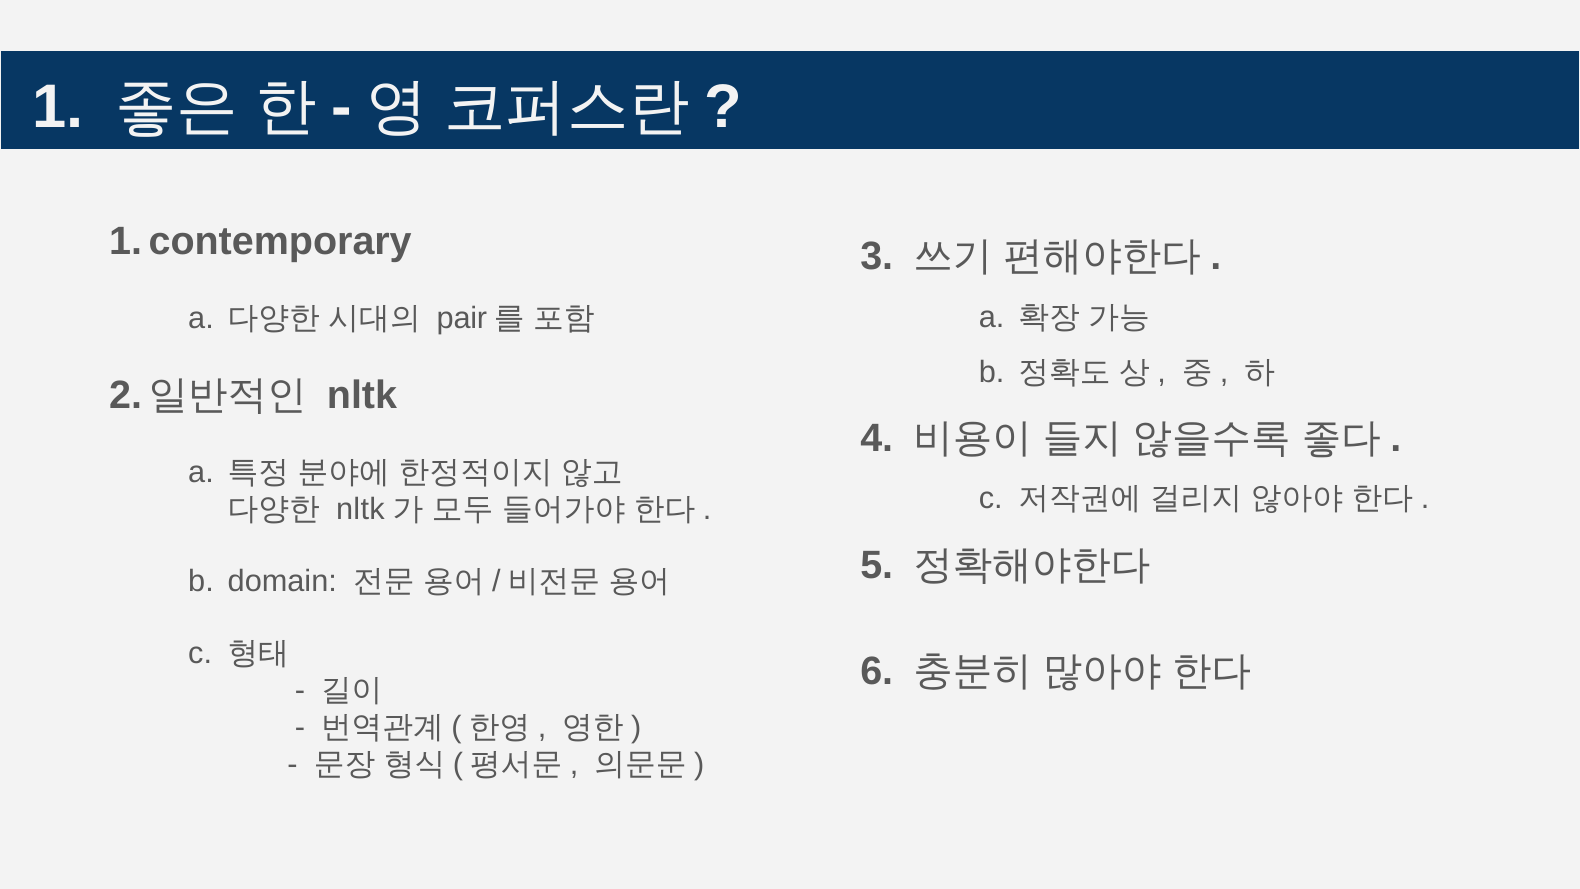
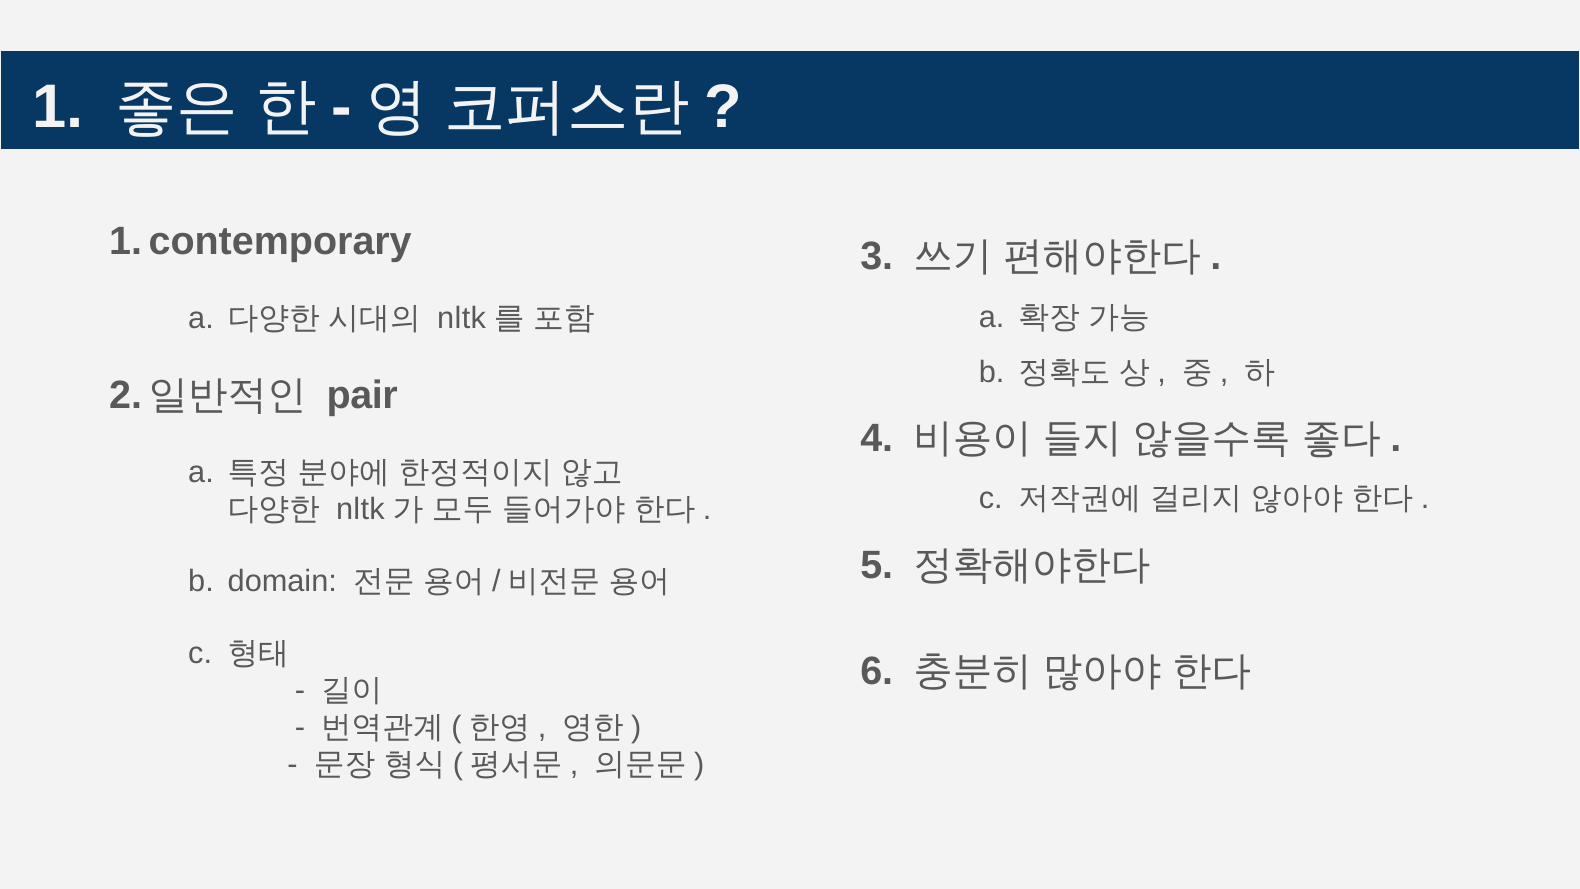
pair: pair -> nltk (462, 318)
nltk: nltk -> pair (362, 396)
